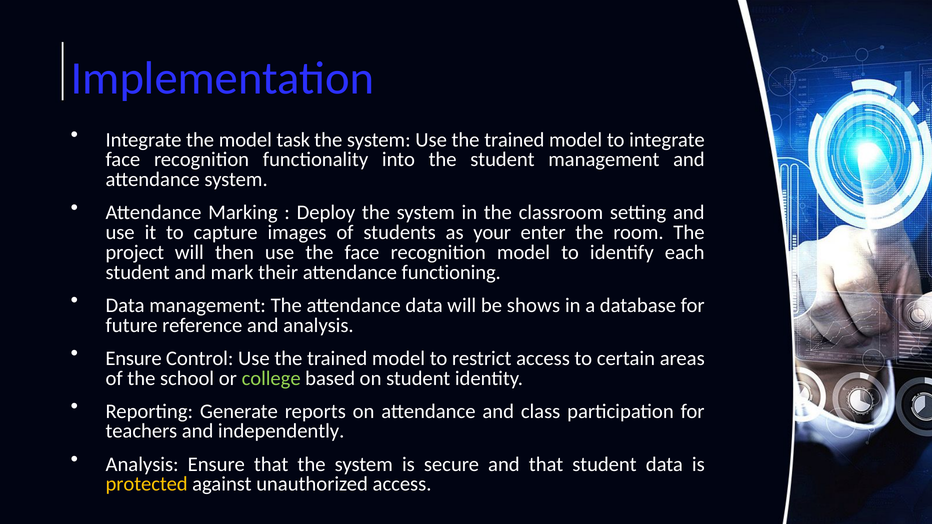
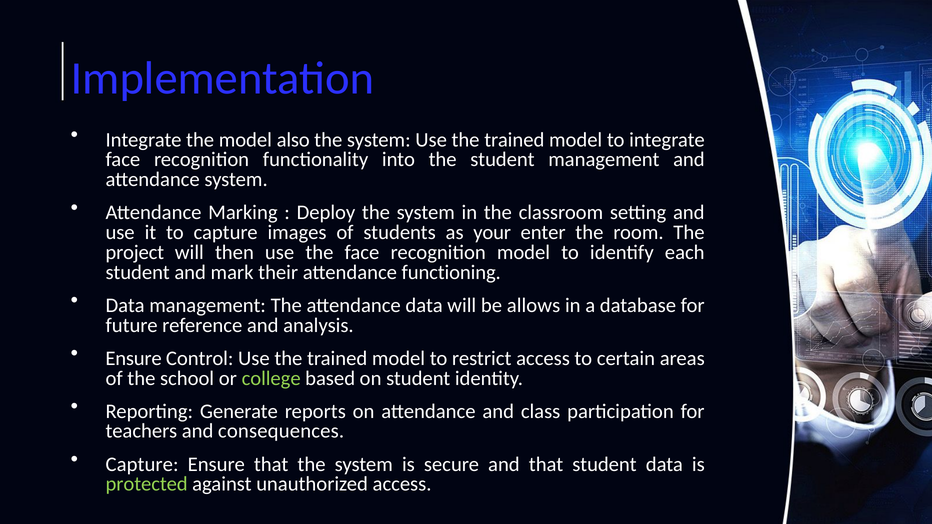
task: task -> also (293, 140)
shows: shows -> allows (534, 305)
independently: independently -> consequences (281, 431)
Analysis: Analysis -> Capture (142, 465)
protected colour: yellow -> light green (147, 484)
